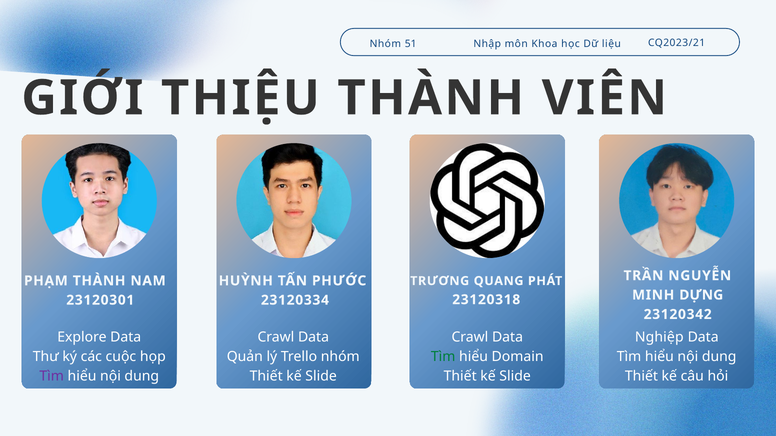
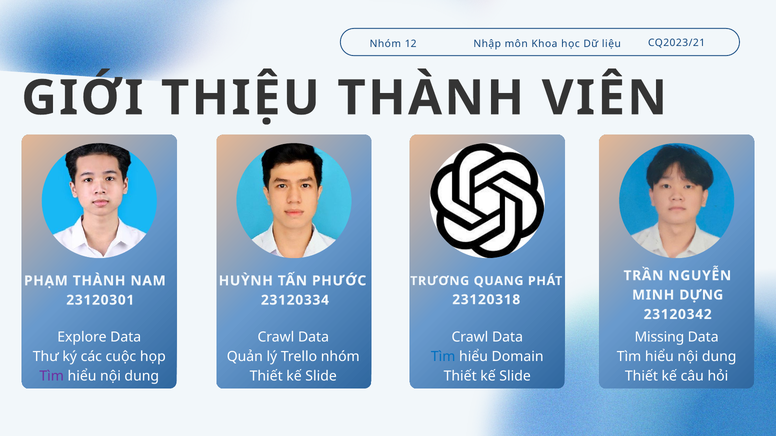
51: 51 -> 12 (411, 44)
Nghiệp: Nghiệp -> Missing (659, 337)
Tìm colour: green -> blue (443, 357)
